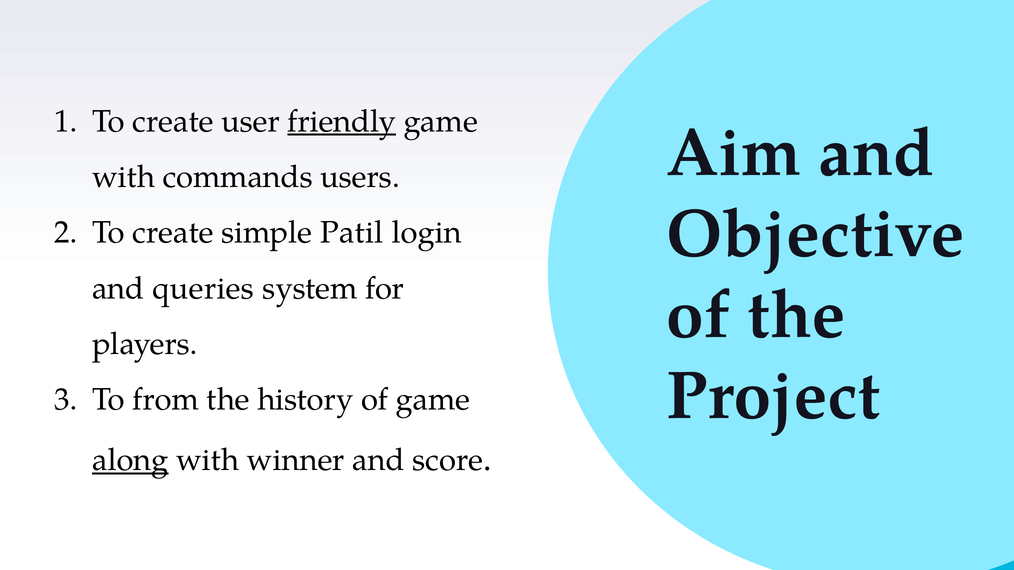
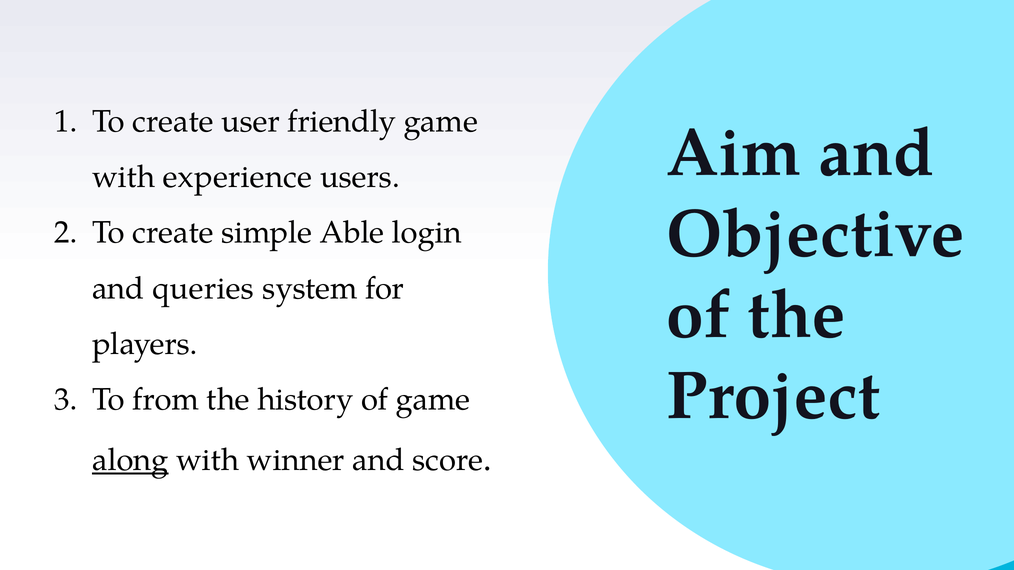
friendly underline: present -> none (342, 121)
commands: commands -> experience (238, 177)
Patil: Patil -> Able (352, 233)
